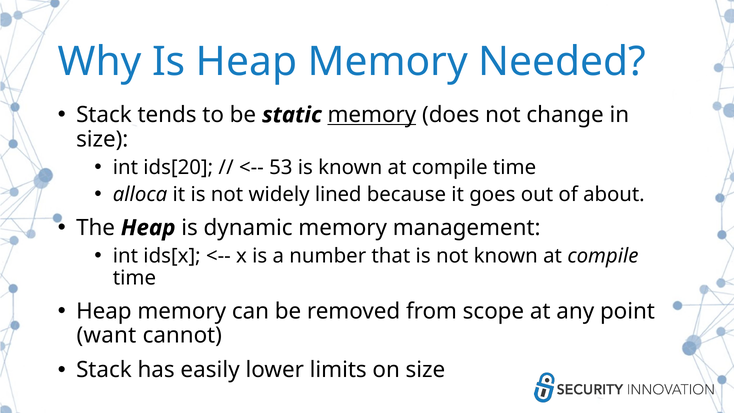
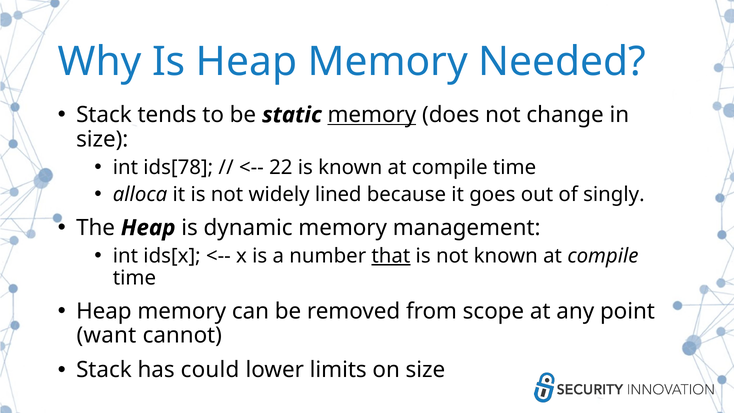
ids[20: ids[20 -> ids[78 (178, 167)
53: 53 -> 22 (281, 167)
about: about -> singly (614, 194)
that underline: none -> present (391, 256)
easily: easily -> could (210, 370)
